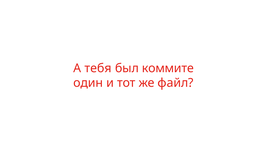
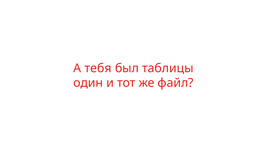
коммите: коммите -> таблицы (168, 68)
